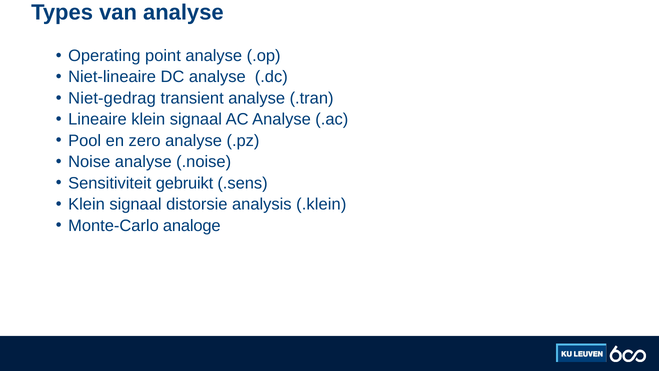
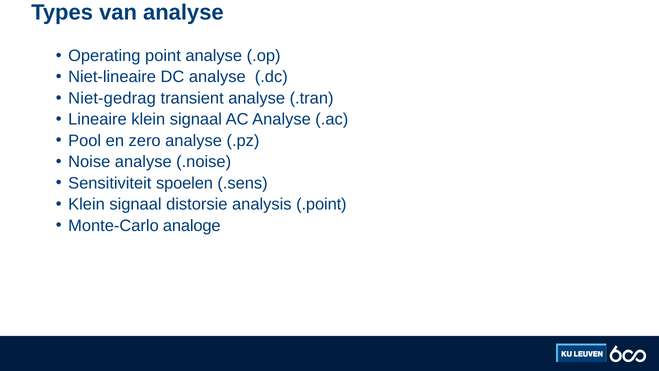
gebruikt: gebruikt -> spoelen (185, 183)
.klein: .klein -> .point (321, 204)
